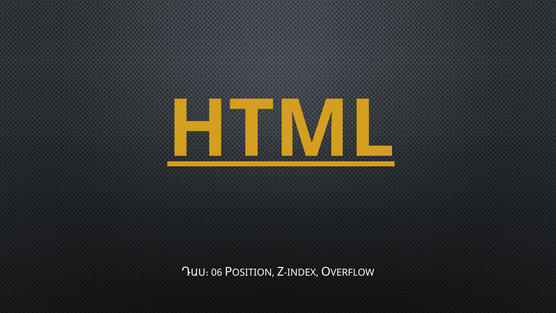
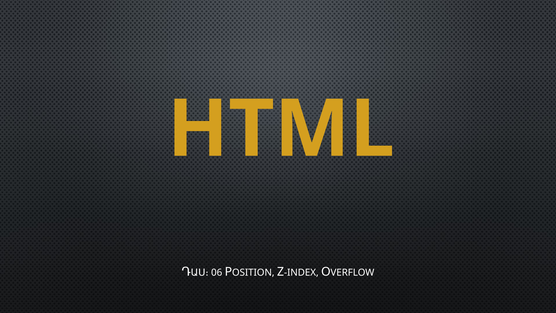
HTML underline: present -> none (281, 129)
